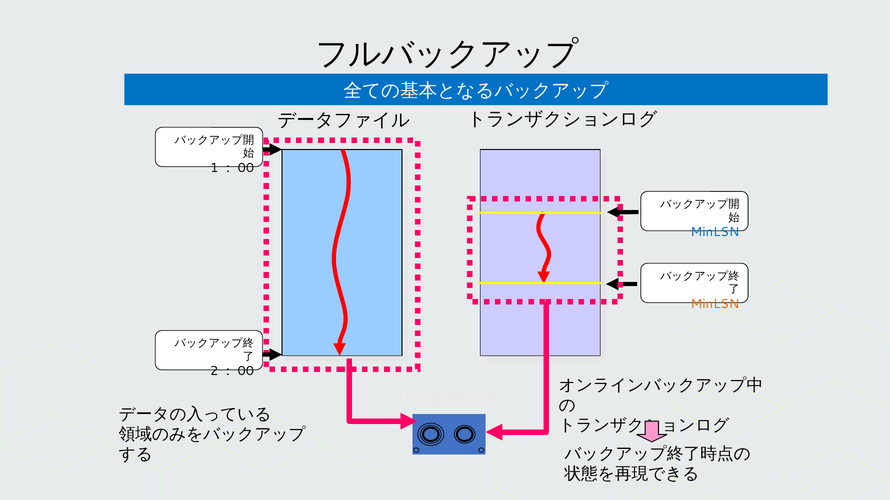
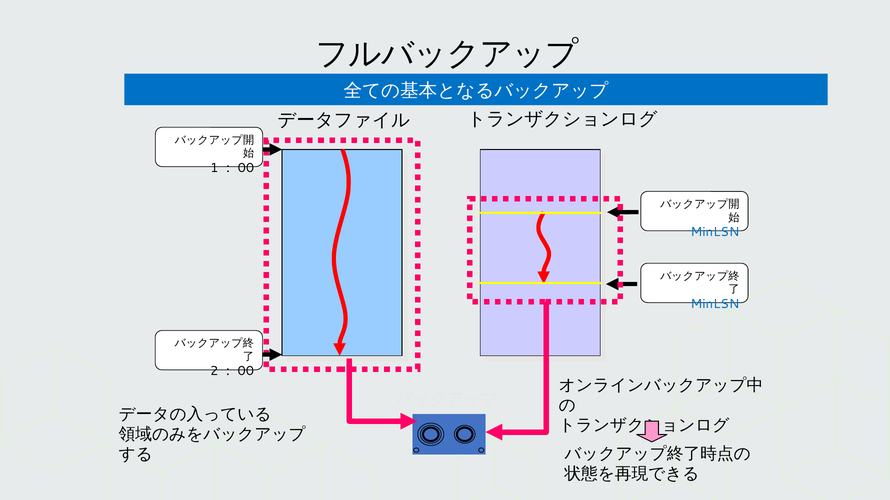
MinLSN colour: orange -> blue (715, 304)
